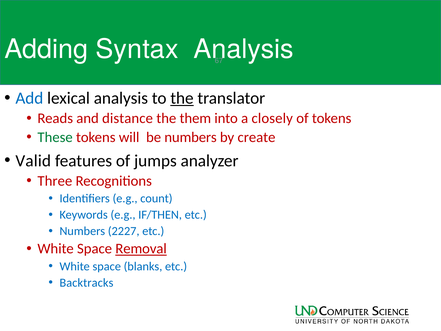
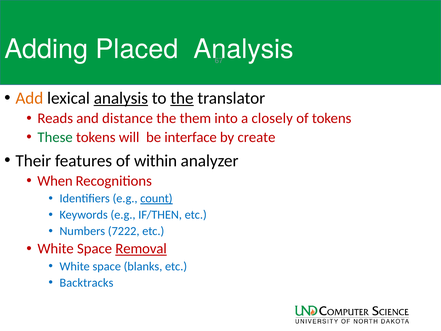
Syntax: Syntax -> Placed (137, 49)
Add colour: blue -> orange (29, 98)
analysis underline: none -> present (121, 98)
be numbers: numbers -> interface (191, 137)
Valid: Valid -> Their (33, 161)
jumps: jumps -> within (156, 161)
Three: Three -> When (55, 181)
count underline: none -> present (156, 198)
2227: 2227 -> 7222 (124, 231)
